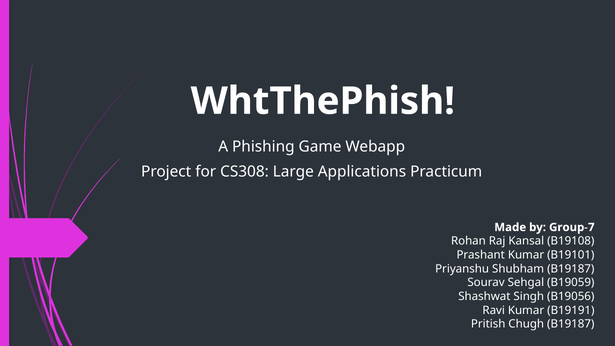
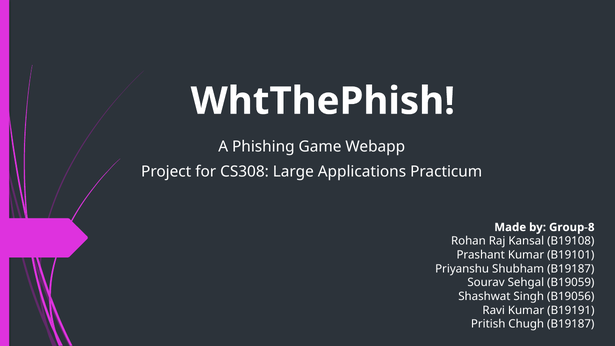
Group-7: Group-7 -> Group-8 (572, 227)
